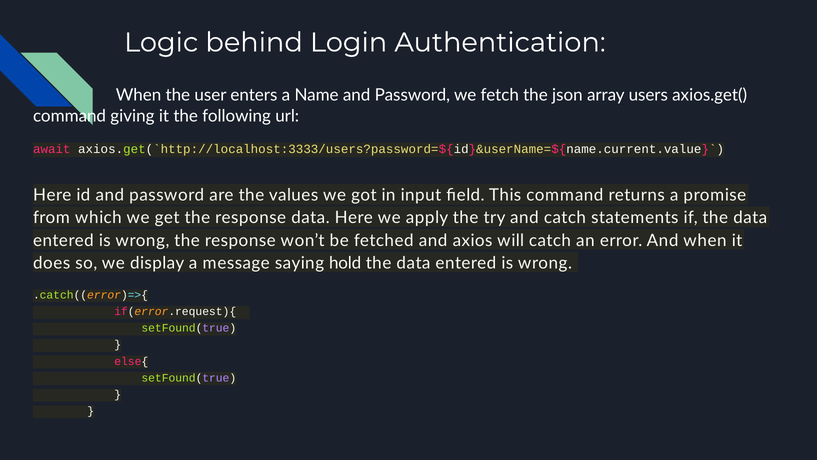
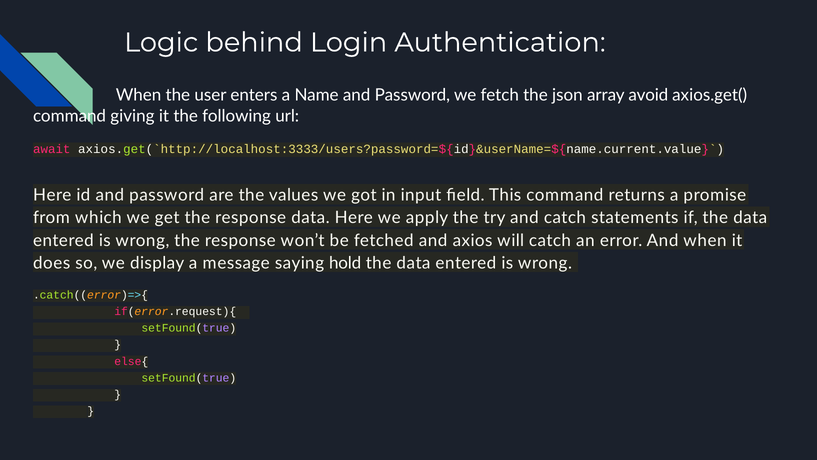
users: users -> avoid (648, 95)
